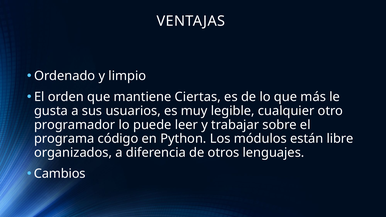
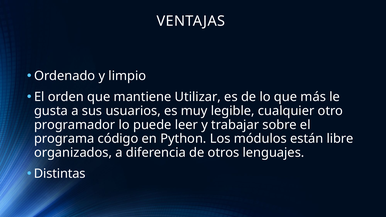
Ciertas: Ciertas -> Utilizar (198, 97)
Cambios: Cambios -> Distintas (60, 174)
